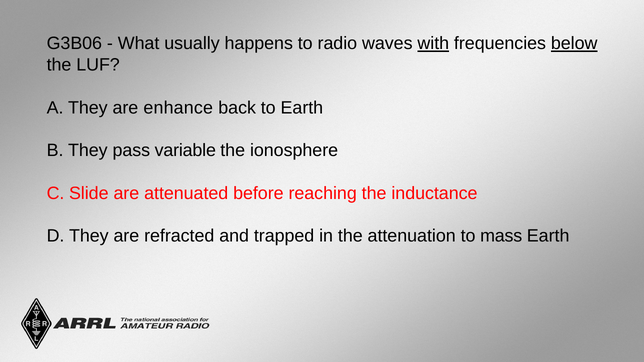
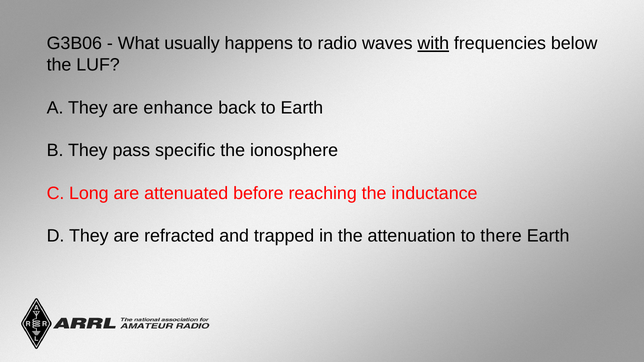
below underline: present -> none (574, 44)
variable: variable -> specific (185, 151)
Slide: Slide -> Long (89, 193)
mass: mass -> there (501, 236)
